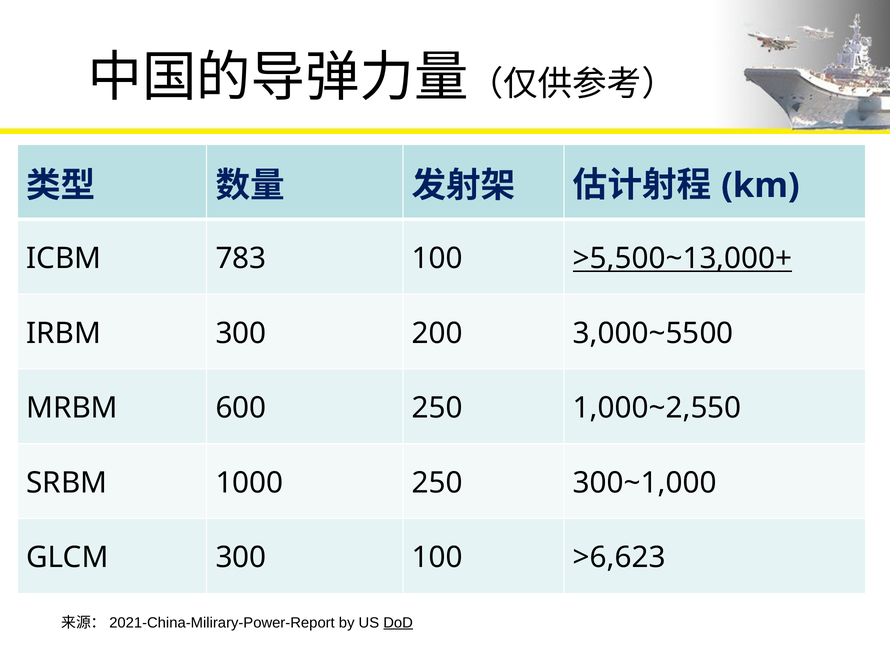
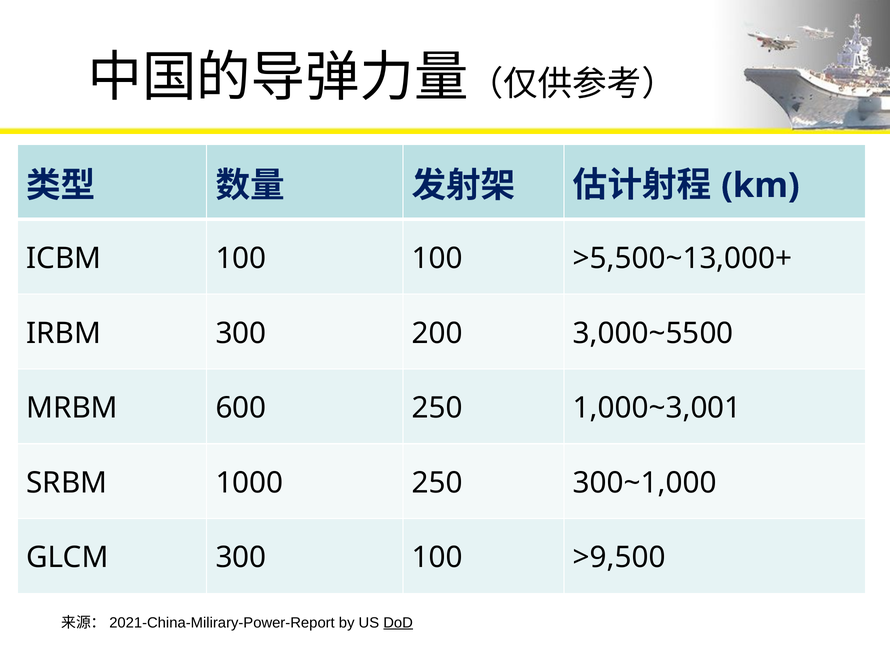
ICBM 783: 783 -> 100 (241, 258)
>5,500~13,000+ underline: present -> none (683, 258)
1,000~2,550: 1,000~2,550 -> 1,000~3,001 (657, 408)
>6,623: >6,623 -> >9,500 (619, 557)
